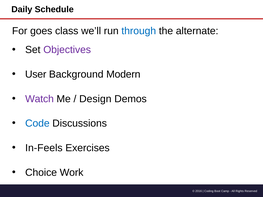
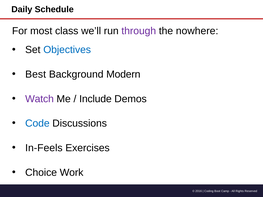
goes: goes -> most (41, 31)
through colour: blue -> purple (139, 31)
alternate: alternate -> nowhere (197, 31)
Objectives colour: purple -> blue (67, 50)
User: User -> Best (36, 74)
Design: Design -> Include (95, 99)
